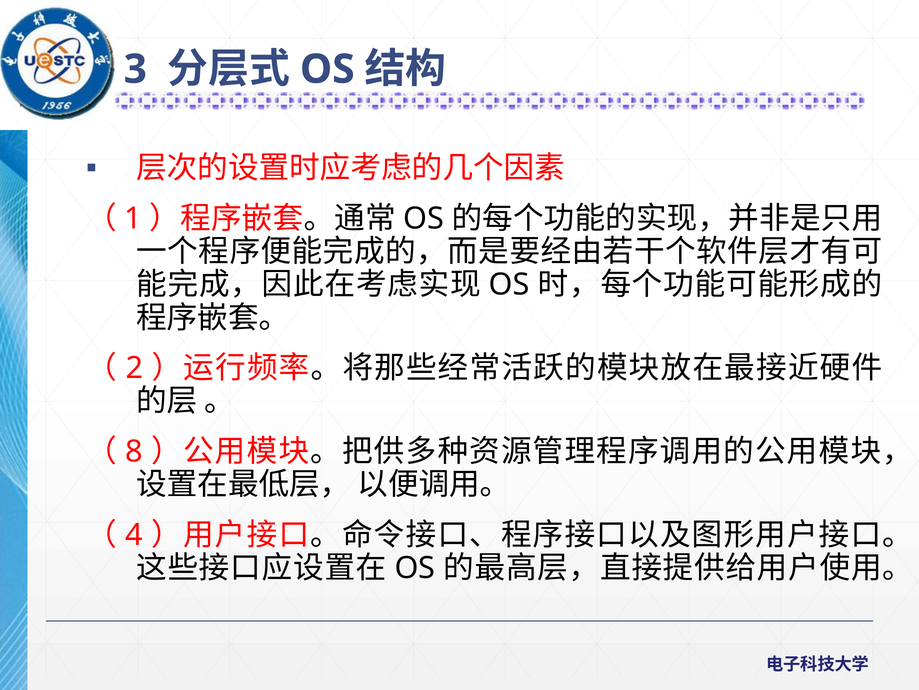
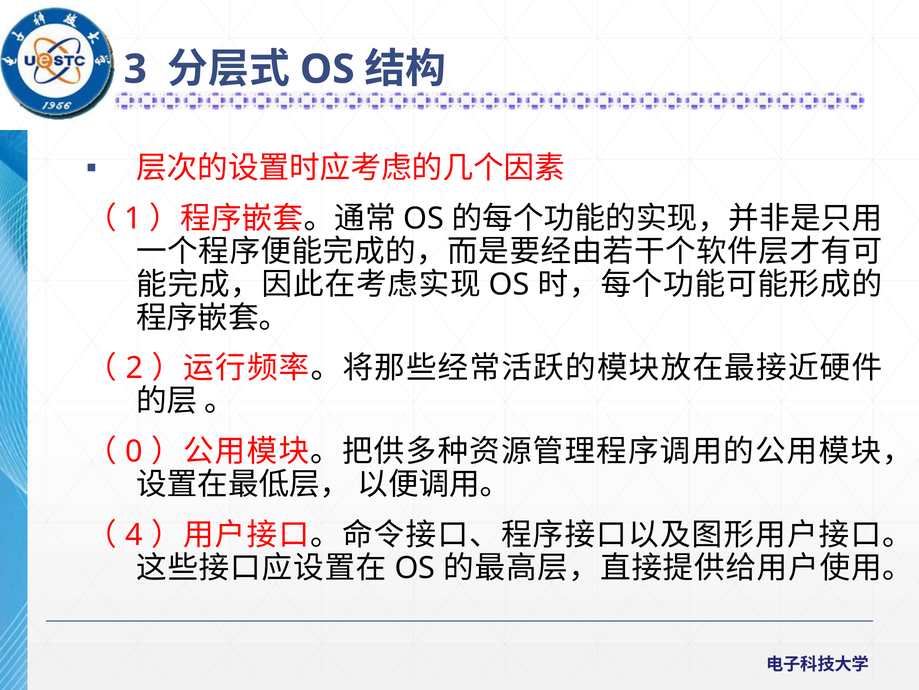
8: 8 -> 0 (134, 451)
